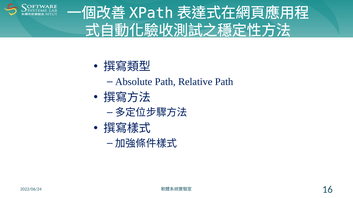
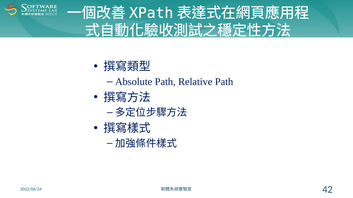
16: 16 -> 42 (327, 190)
